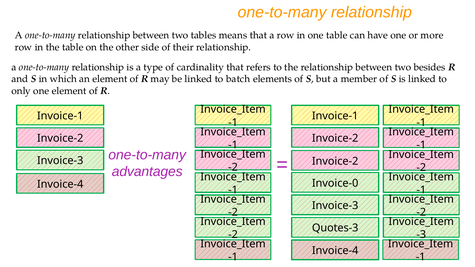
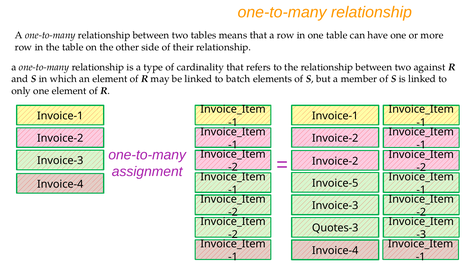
besides: besides -> against (429, 67)
advantages: advantages -> assignment (147, 172)
Invoice-0: Invoice-0 -> Invoice-5 (335, 183)
